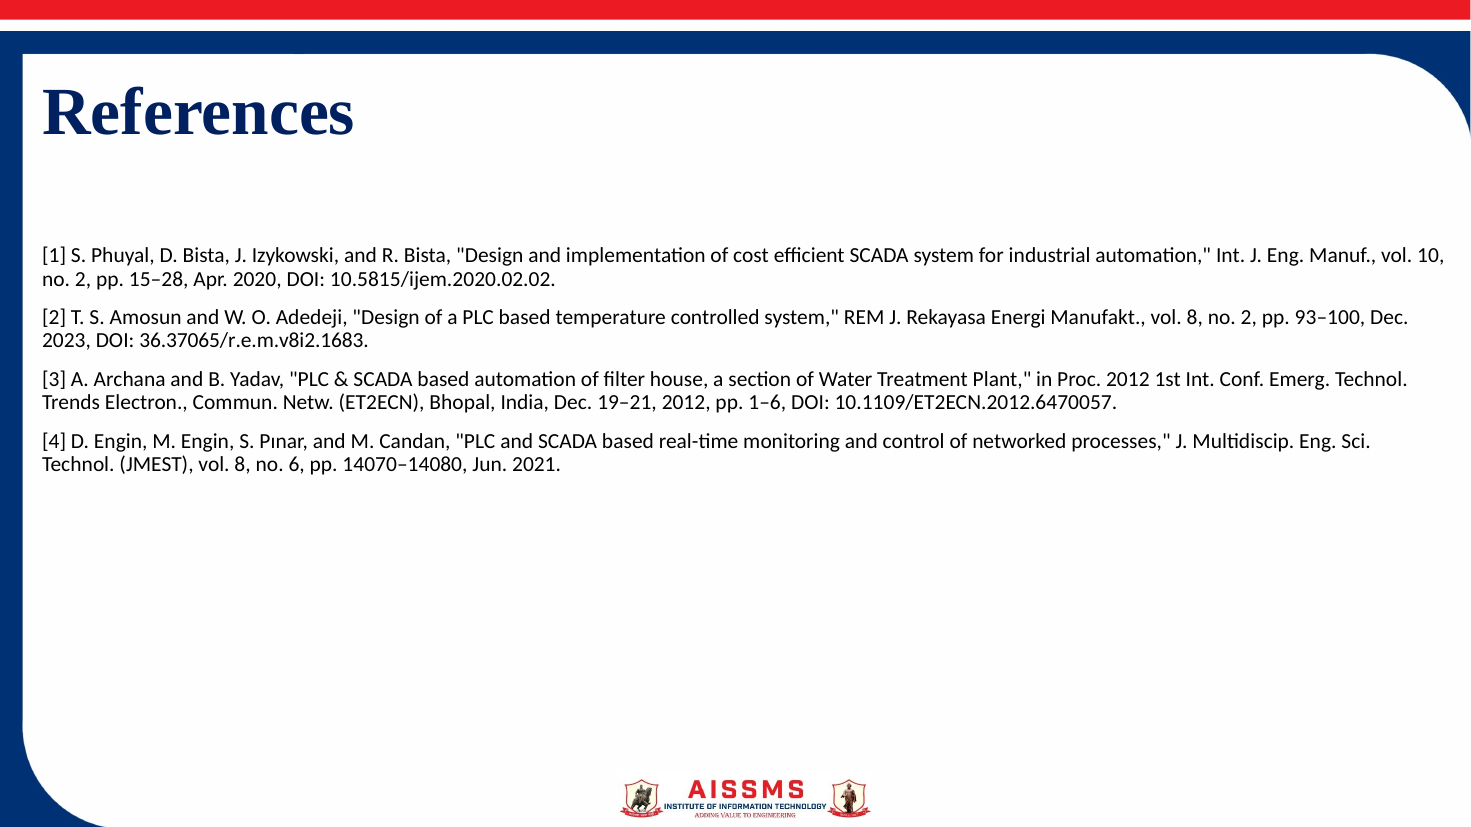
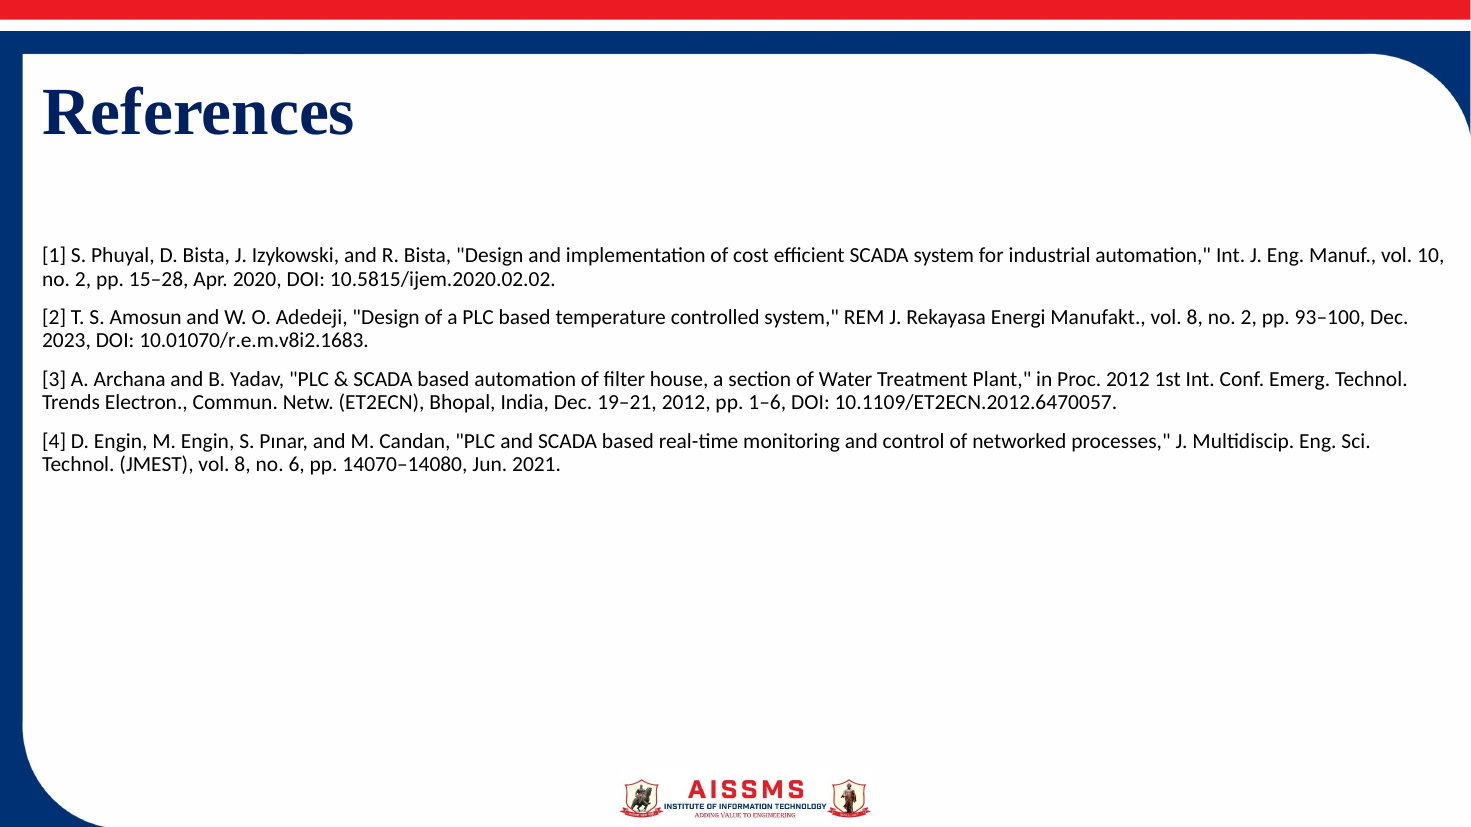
36.37065/r.e.m.v8i2.1683: 36.37065/r.e.m.v8i2.1683 -> 10.01070/r.e.m.v8i2.1683 (254, 341)
